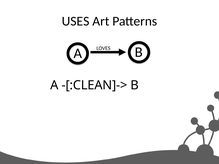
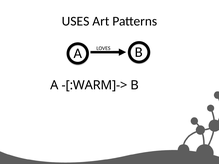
-[:CLEAN]->: -[:CLEAN]-> -> -[:WARM]-> (95, 85)
